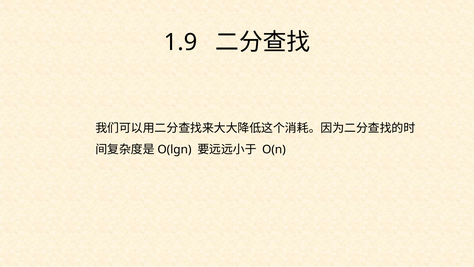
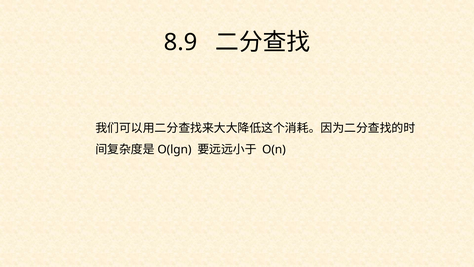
1.9: 1.9 -> 8.9 (181, 42)
